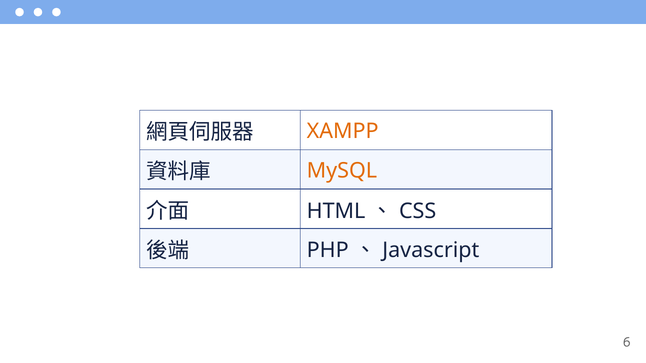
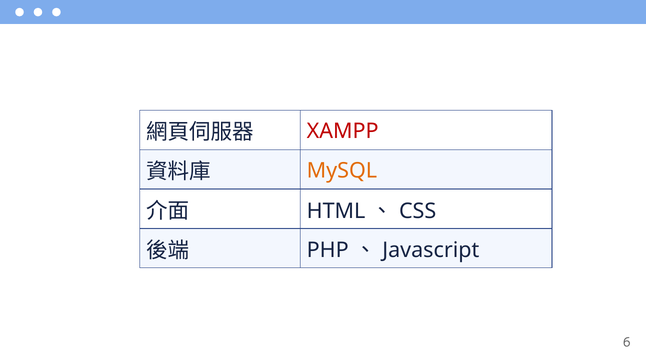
XAMPP colour: orange -> red (343, 131)
